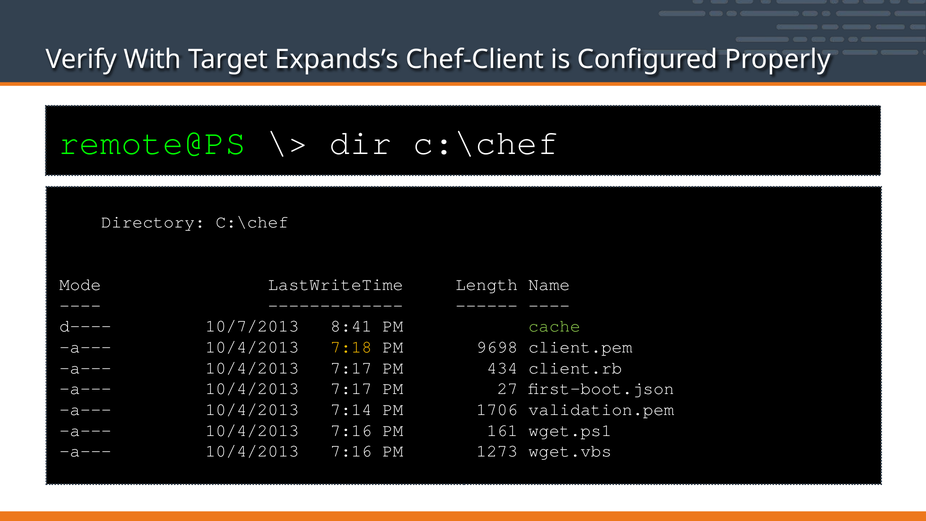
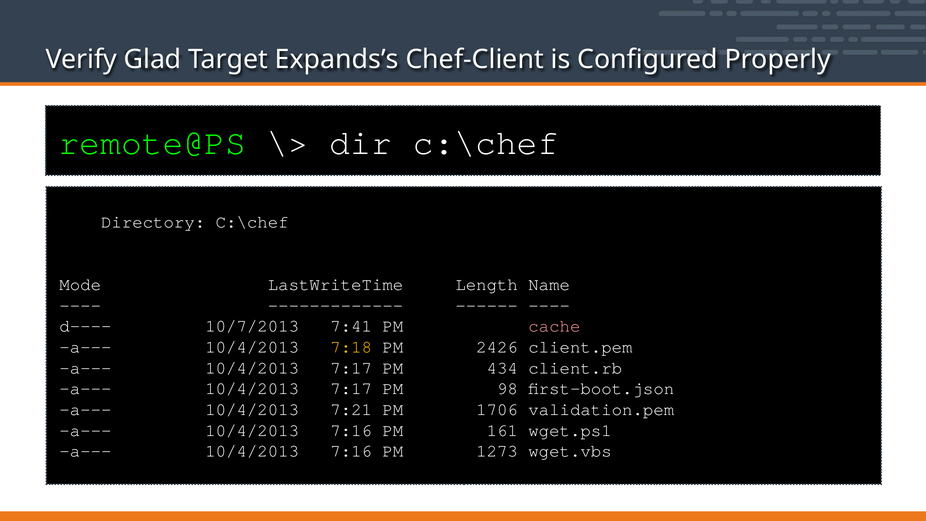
With: With -> Glad (153, 60)
8:41: 8:41 -> 7:41 (351, 326)
cache colour: light green -> pink (554, 326)
9698: 9698 -> 2426 (497, 347)
27: 27 -> 98 (507, 389)
7:14: 7:14 -> 7:21 (351, 409)
